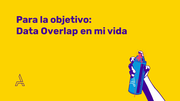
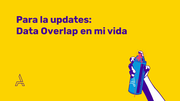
objetivo: objetivo -> updates (71, 20)
